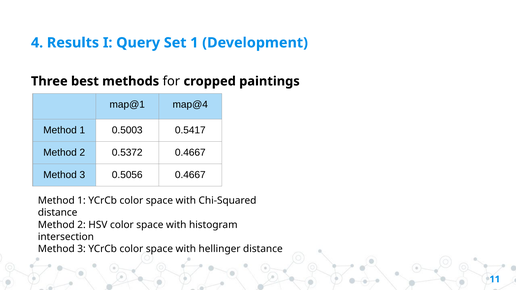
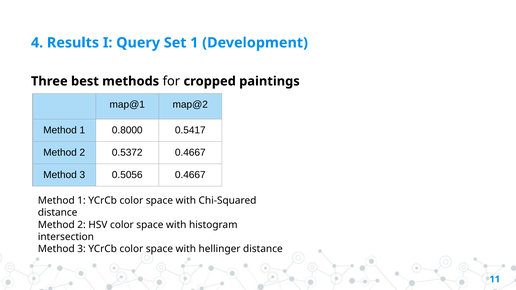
map@4: map@4 -> map@2 (190, 105)
0.5003: 0.5003 -> 0.8000 (127, 130)
